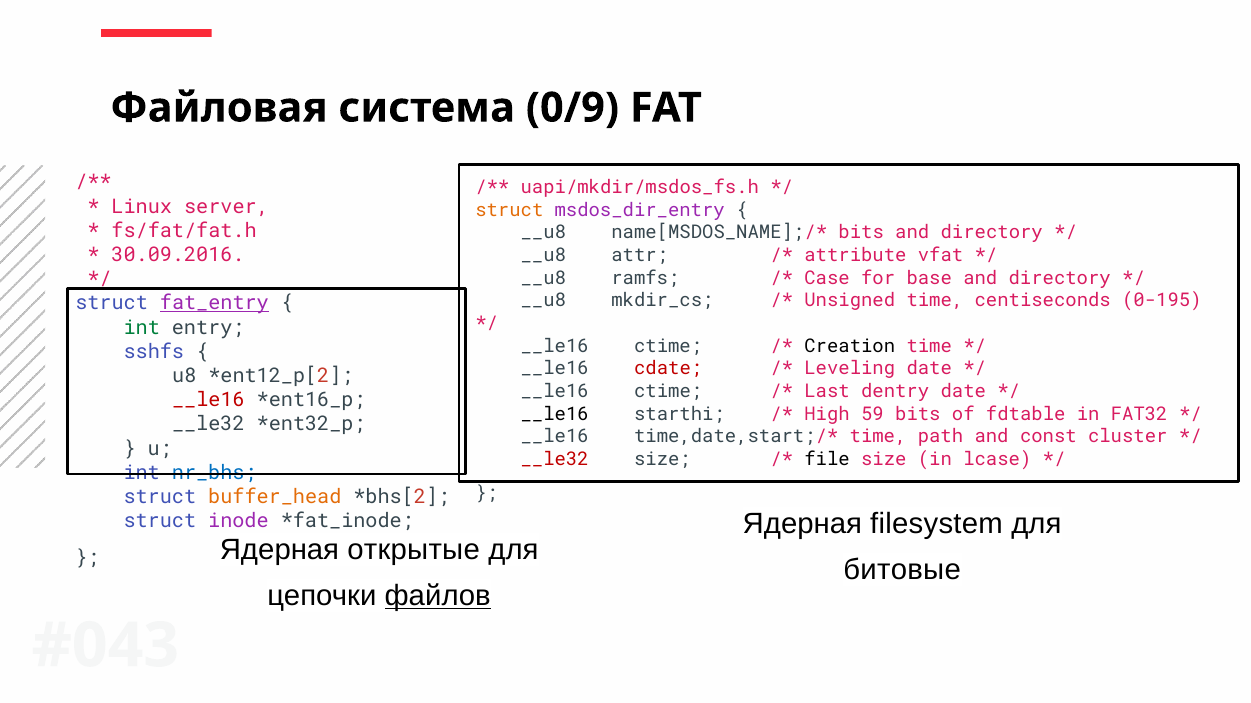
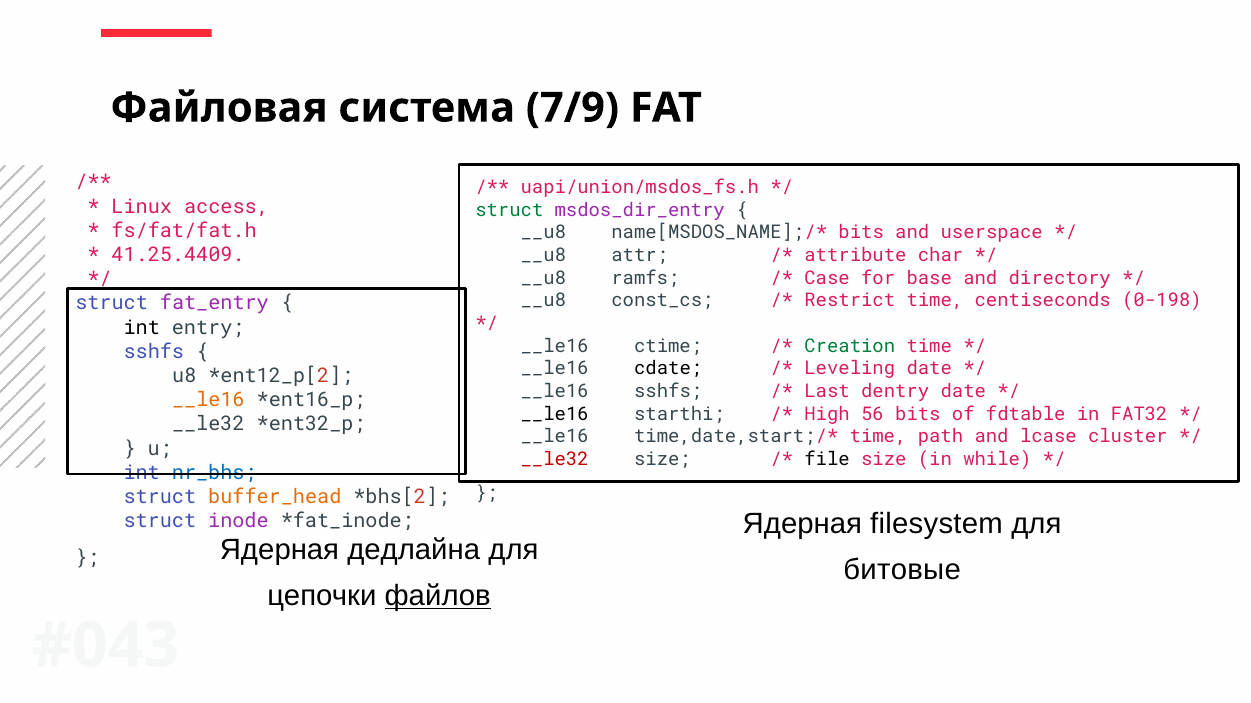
0/9: 0/9 -> 7/9 (572, 108)
uapi/mkdir/msdos_fs.h: uapi/mkdir/msdos_fs.h -> uapi/union/msdos_fs.h (640, 188)
server: server -> access (226, 207)
struct colour: orange -> green (509, 210)
directory: directory -> userspace (992, 233)
30.09.2016: 30.09.2016 -> 41.25.4409 (178, 255)
vfat: vfat -> char (941, 256)
mkdir_cs: mkdir_cs -> const_cs (662, 301)
Unsigned: Unsigned -> Restrict (850, 301)
0-195: 0-195 -> 0-198 (1162, 301)
fat_entry underline: present -> none (214, 303)
int colour: green -> black (142, 328)
Creation colour: black -> green (850, 346)
cdate colour: red -> black (668, 369)
ctime: ctime -> sshfs (668, 392)
__le16 colour: red -> orange (208, 400)
59: 59 -> 56 (872, 414)
const: const -> lcase (1048, 437)
lcase: lcase -> while (997, 460)
открытые: открытые -> дедлайна (414, 551)
